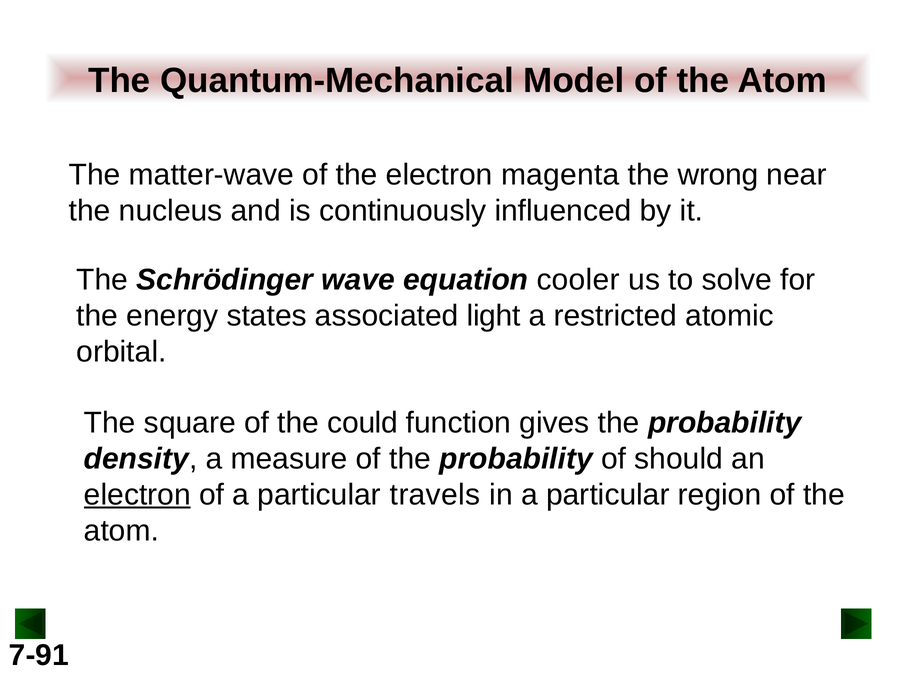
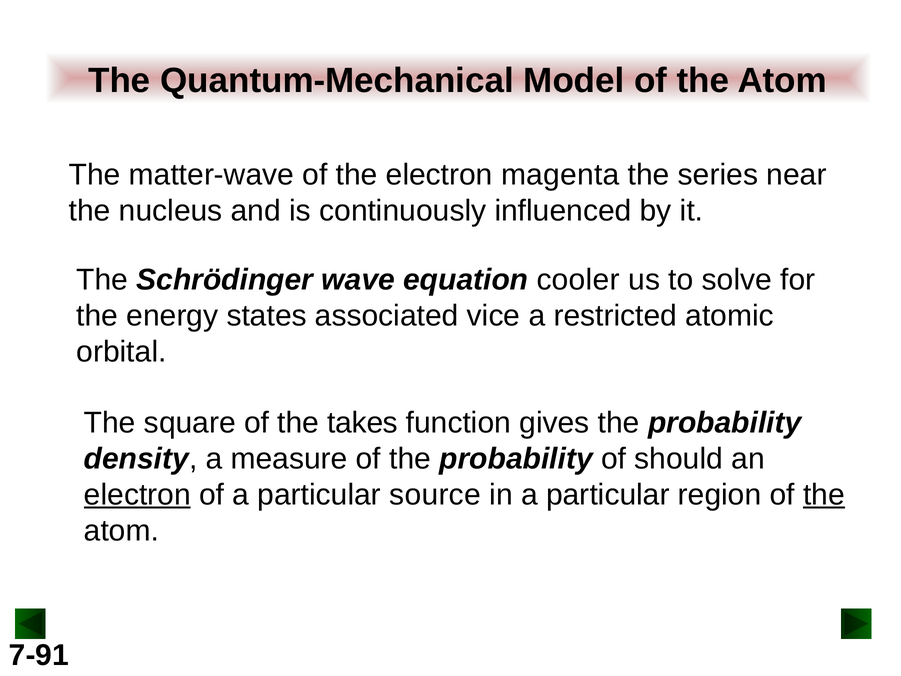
wrong: wrong -> series (718, 175)
light: light -> vice (494, 316)
could: could -> takes (363, 422)
travels: travels -> source (435, 495)
the underline: none -> present (824, 495)
